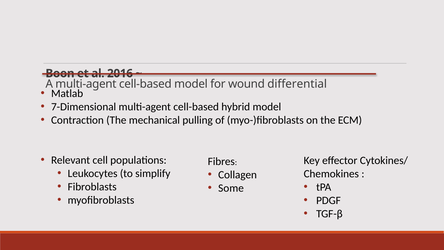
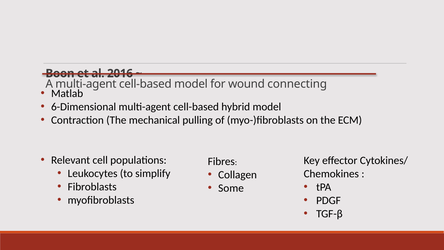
differential: differential -> connecting (297, 84)
7-Dimensional: 7-Dimensional -> 6-Dimensional (84, 107)
